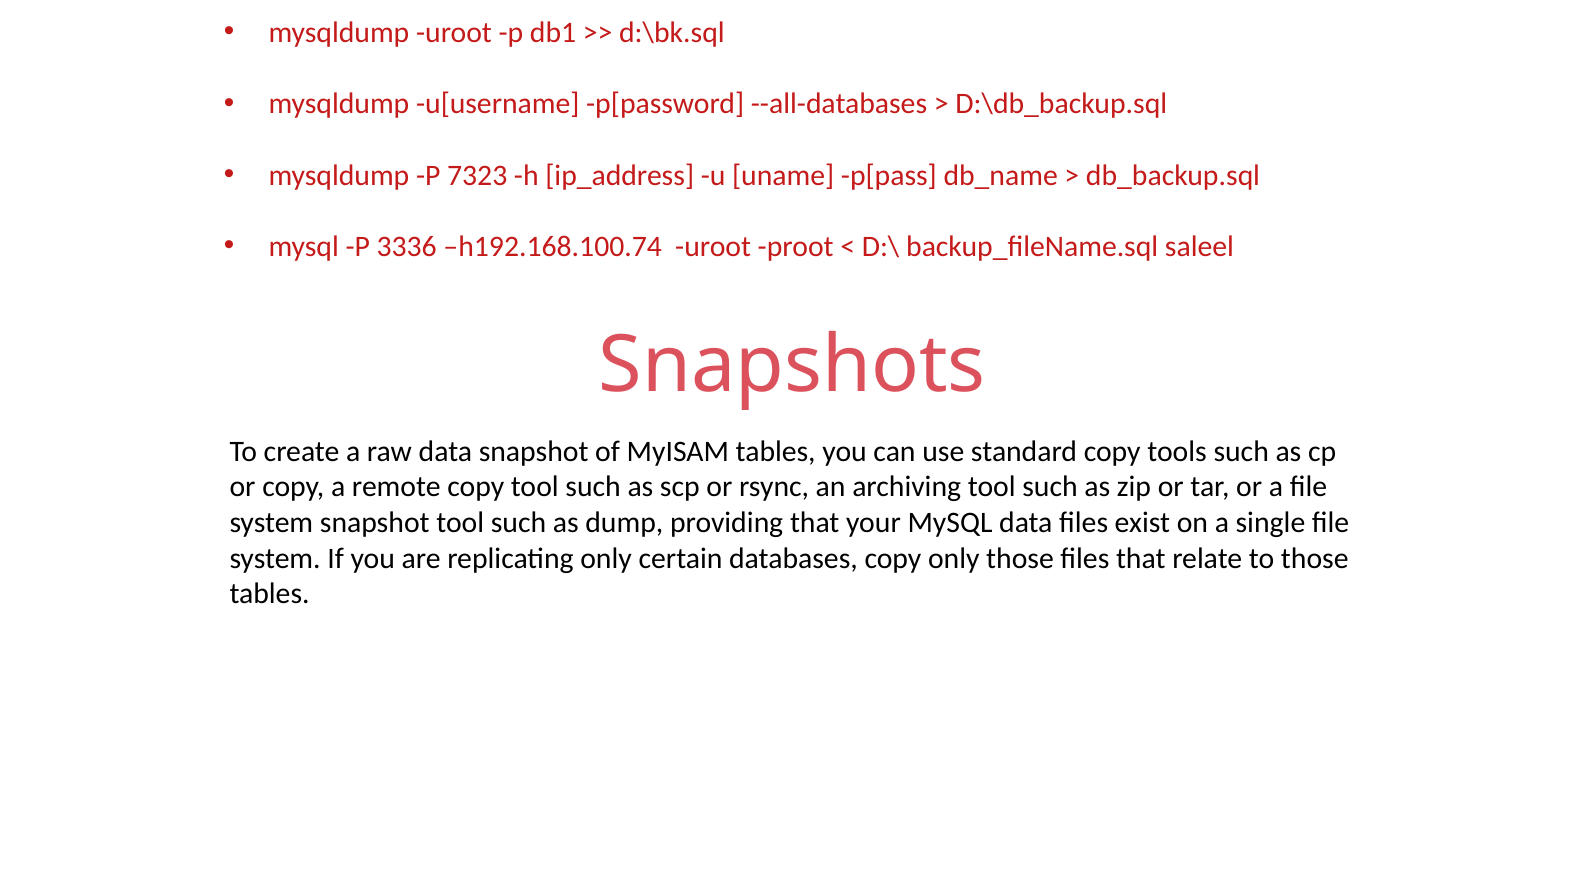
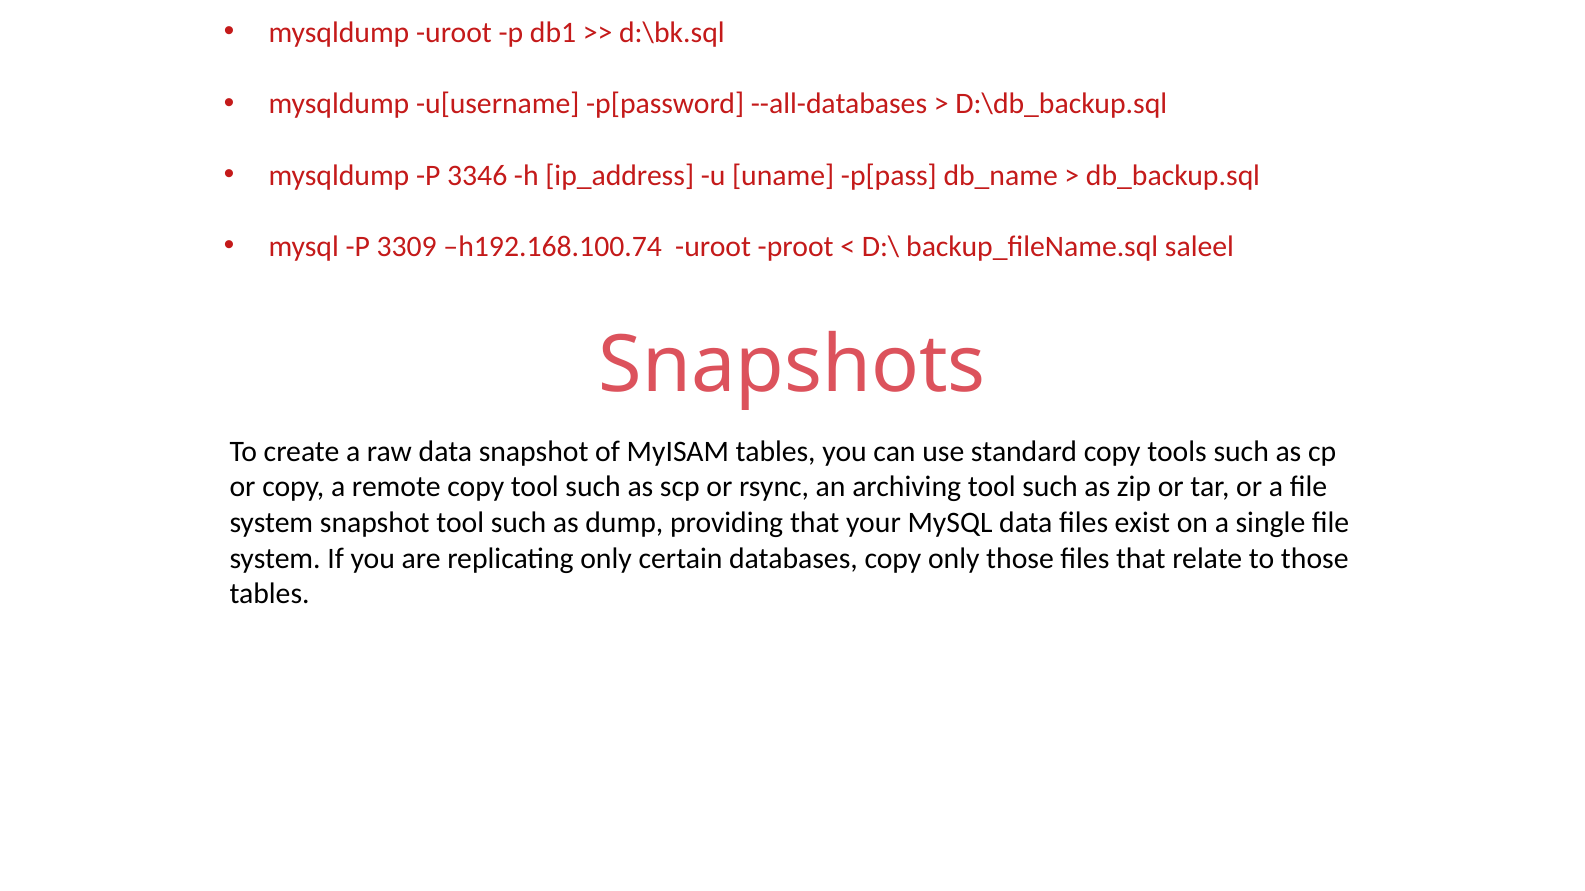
7323: 7323 -> 3346 (477, 175)
3336: 3336 -> 3309 (407, 247)
